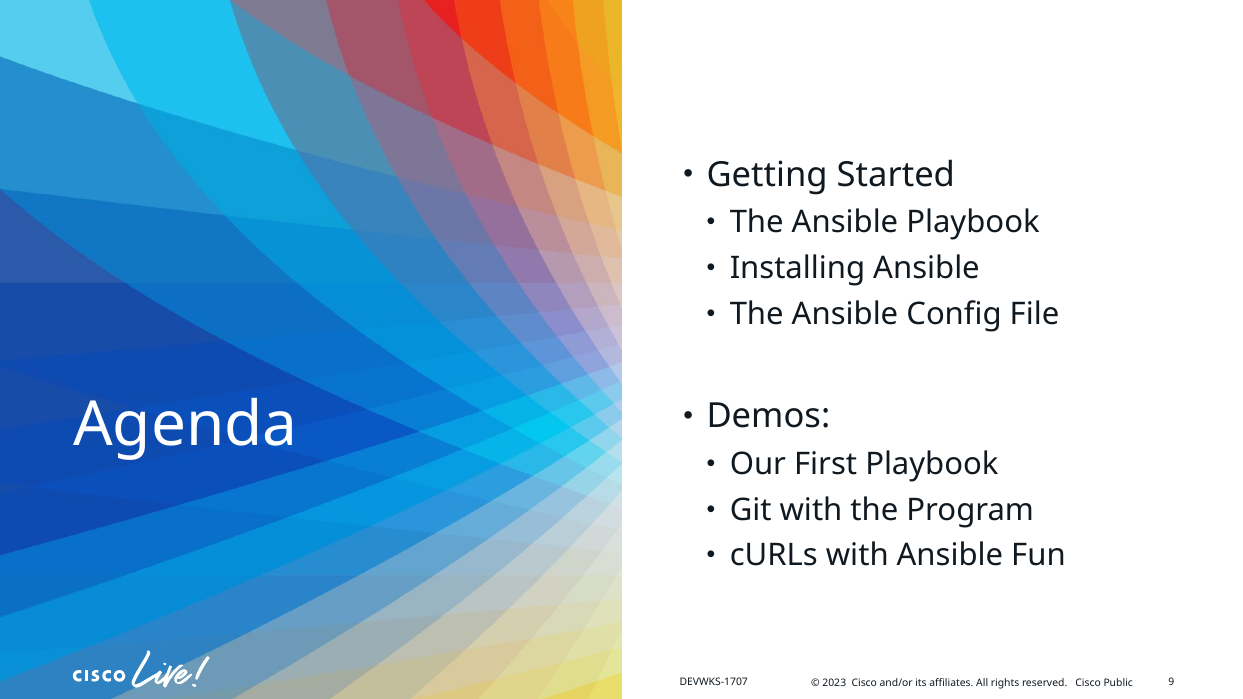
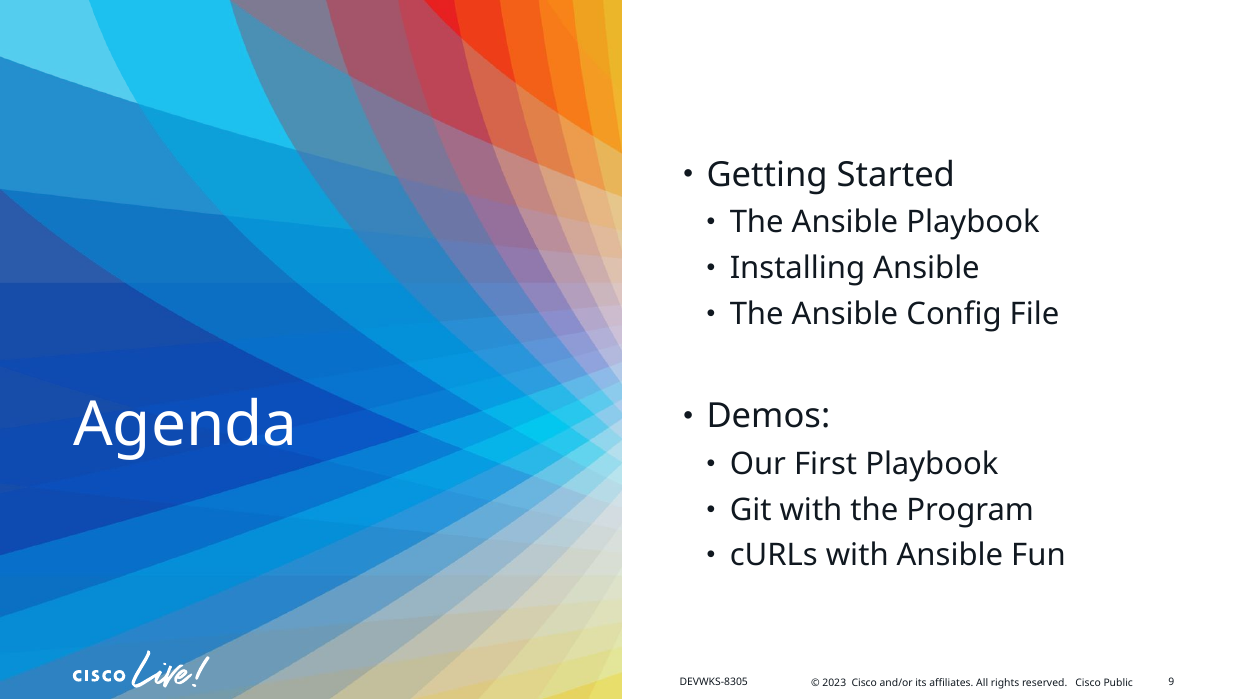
DEVWKS-1707: DEVWKS-1707 -> DEVWKS-8305 (714, 682)
